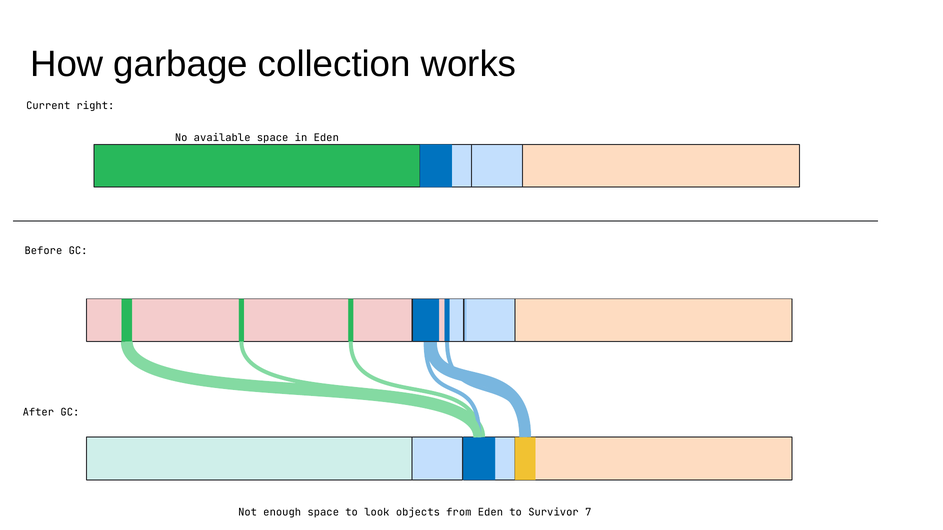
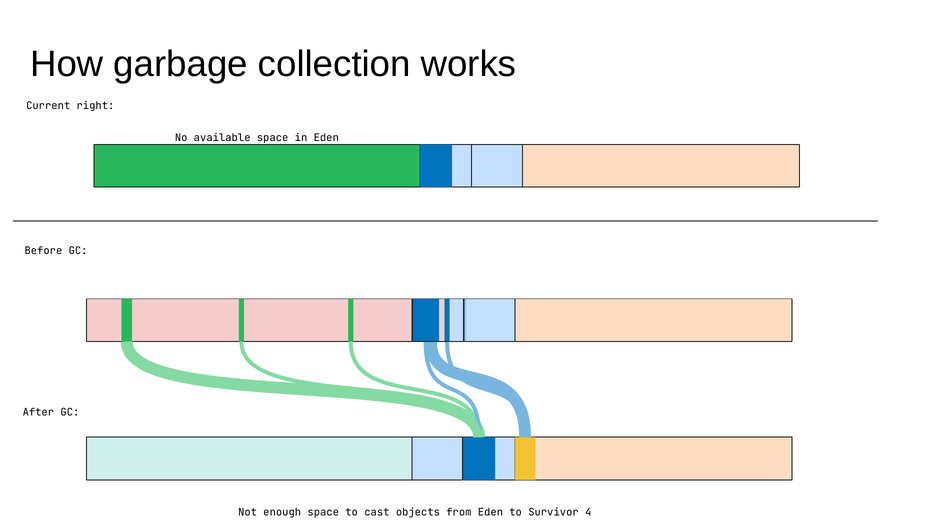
look: look -> cast (377, 513)
7: 7 -> 4 (588, 513)
